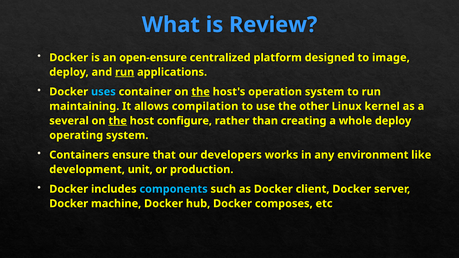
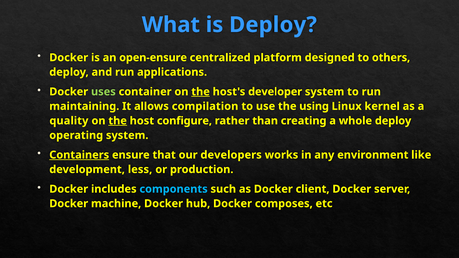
is Review: Review -> Deploy (273, 25)
image: image -> others (391, 58)
run underline: present -> none (125, 72)
uses colour: light blue -> light green (103, 92)
operation: operation -> developer (275, 92)
other: other -> using (314, 106)
several: several -> quality (69, 121)
Containers underline: none -> present (79, 155)
unit: unit -> less (140, 170)
